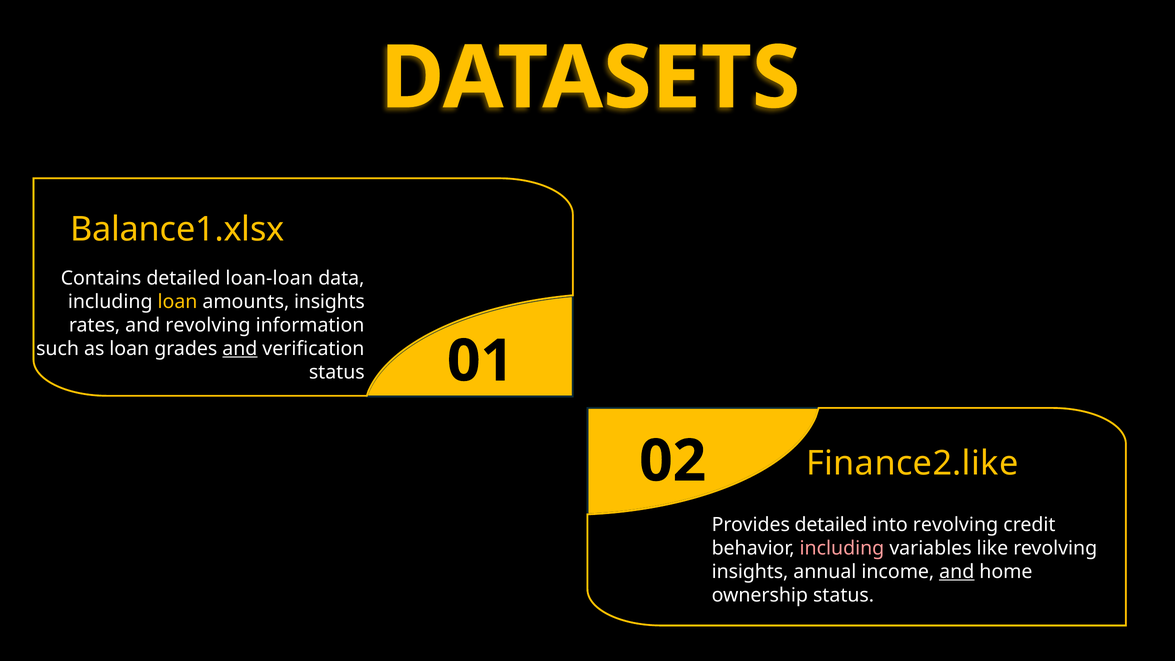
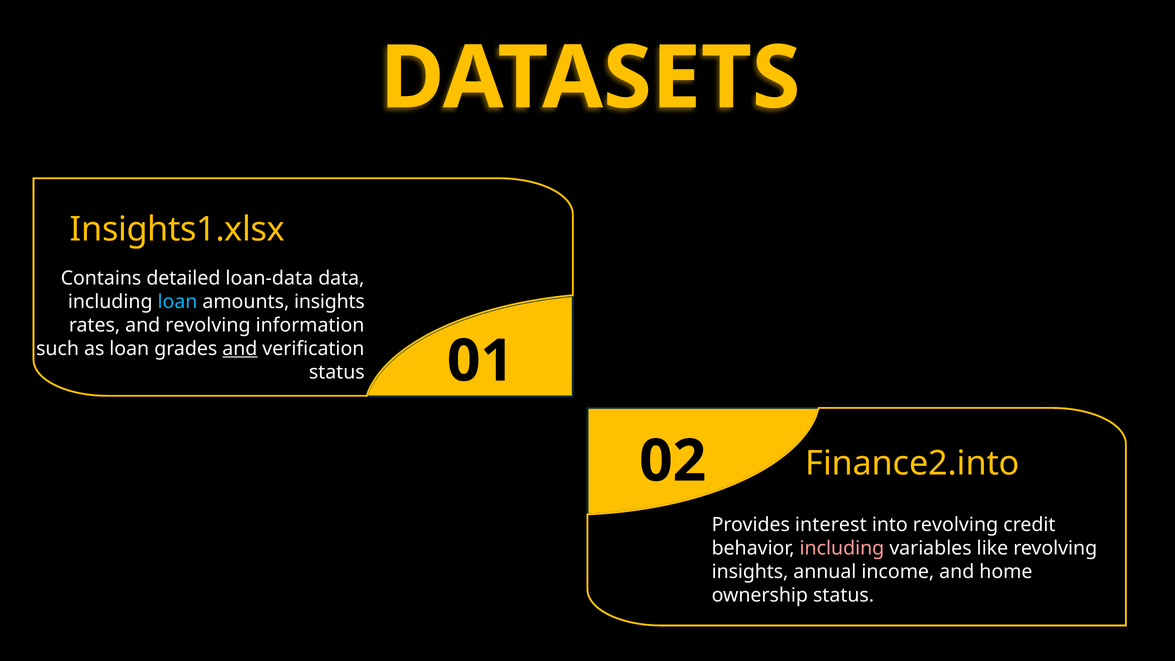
Balance1.xlsx: Balance1.xlsx -> Insights1.xlsx (177, 229)
loan-loan: loan-loan -> loan-data (269, 278)
loan colour: yellow -> light blue (178, 302)
Finance2.like: Finance2.like -> Finance2.into (912, 463)
Provides detailed: detailed -> interest (831, 525)
and underline: present -> none (957, 572)
